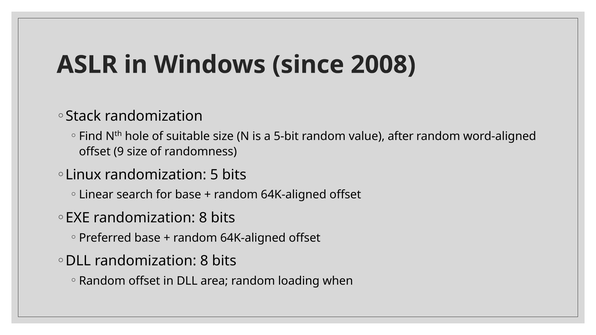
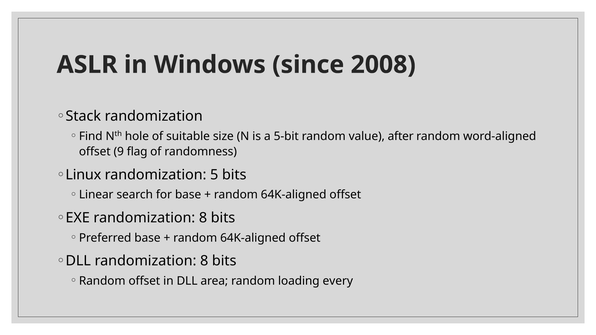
9 size: size -> flag (137, 152)
when: when -> every (338, 281)
